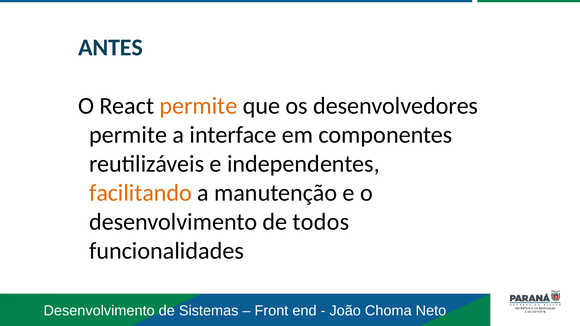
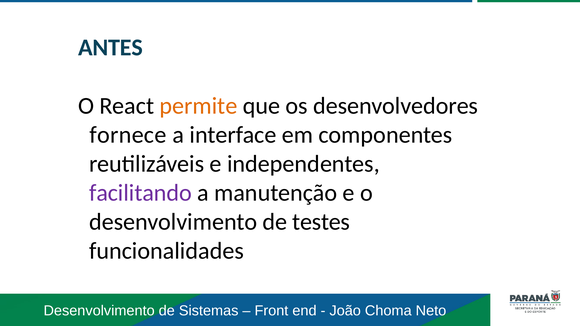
permite: permite -> fornece (128, 135)
facilitando colour: orange -> purple (140, 193)
todos: todos -> testes (321, 222)
